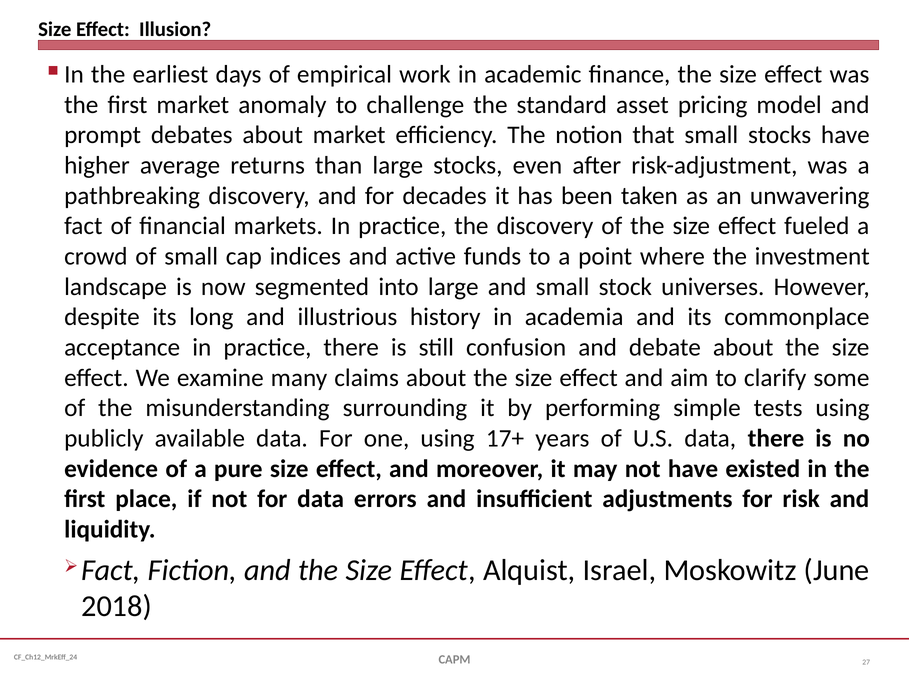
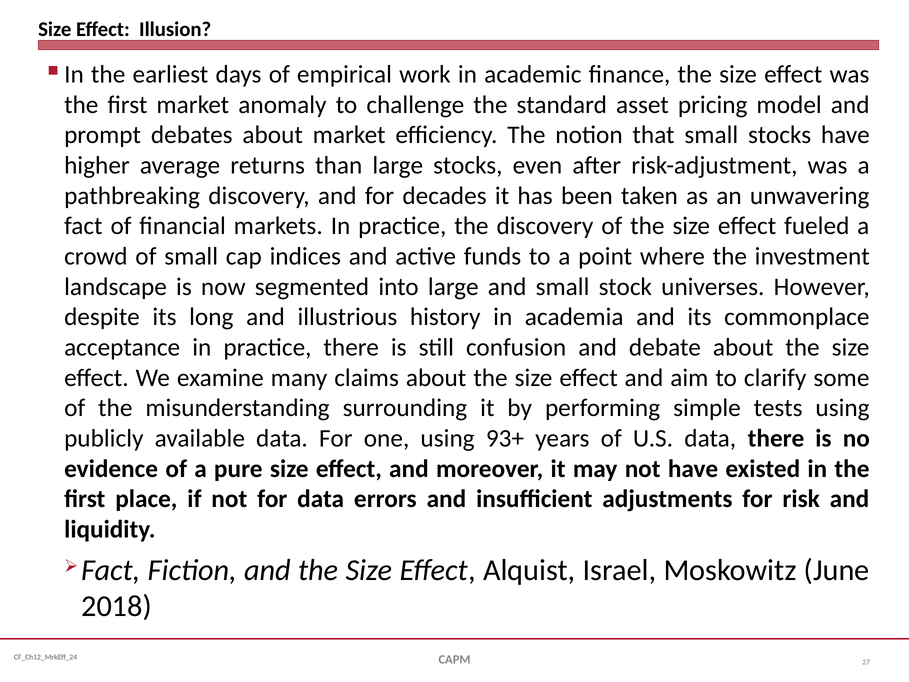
17+: 17+ -> 93+ (505, 438)
